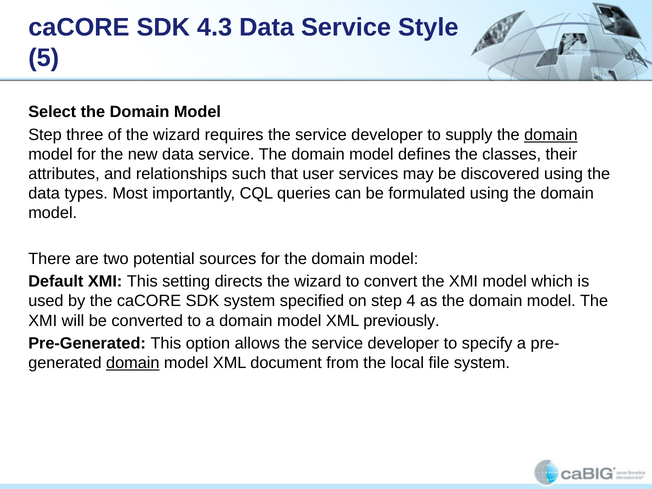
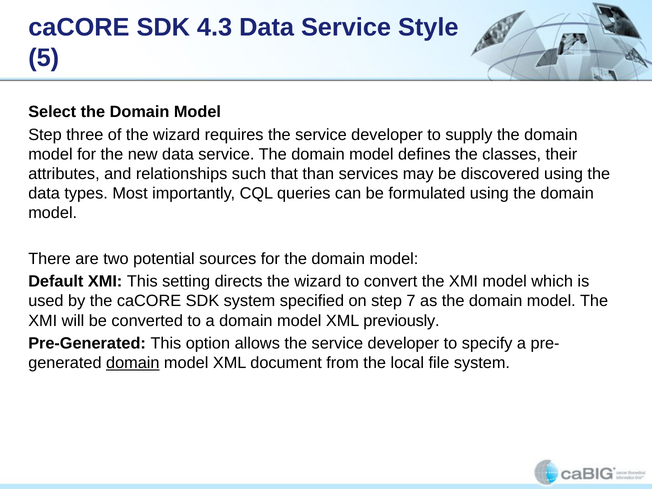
domain underline: present -> none (551, 135)
user: user -> than (318, 174)
4: 4 -> 7 (411, 301)
